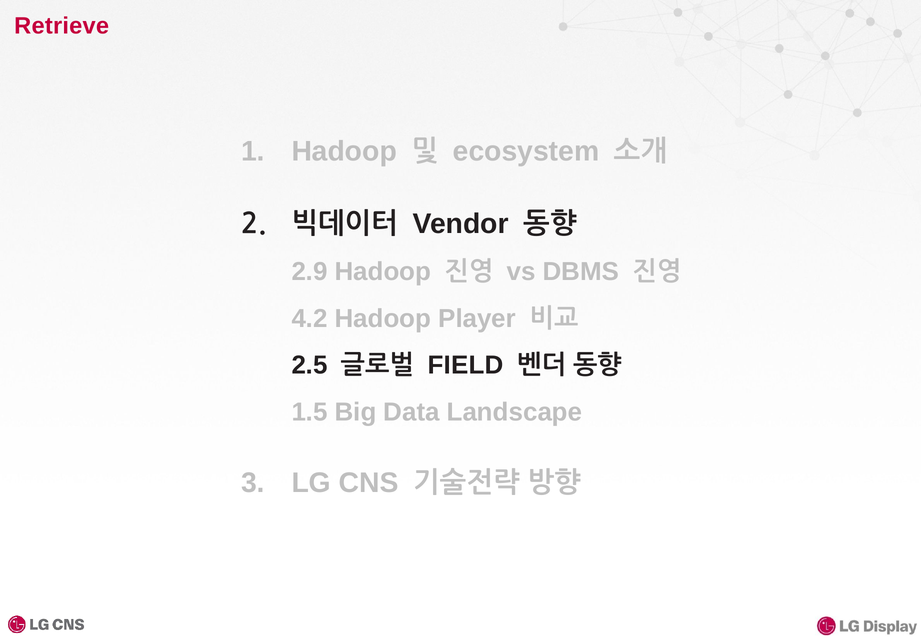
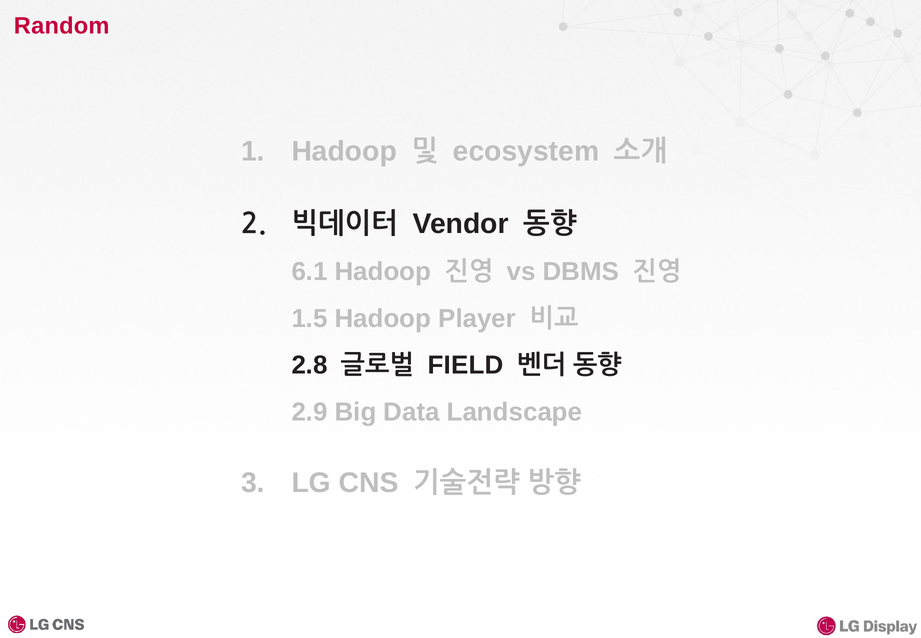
Retrieve: Retrieve -> Random (62, 26)
2.9: 2.9 -> 6.1 (310, 272)
4.2: 4.2 -> 1.5 (310, 318)
2.5: 2.5 -> 2.8 (310, 365)
1.5: 1.5 -> 2.9 (310, 412)
